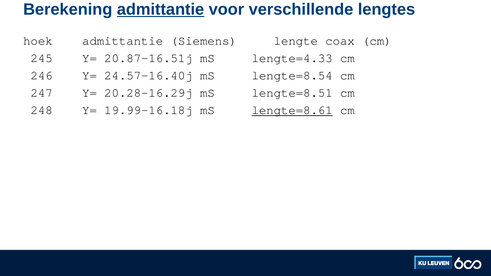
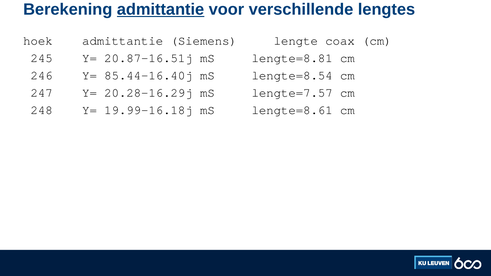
lengte=4.33: lengte=4.33 -> lengte=8.81 (292, 58)
24.57-16.40j: 24.57-16.40j -> 85.44-16.40j (148, 76)
lengte=8.51: lengte=8.51 -> lengte=7.57 (292, 93)
lengte=8.61 underline: present -> none (292, 110)
